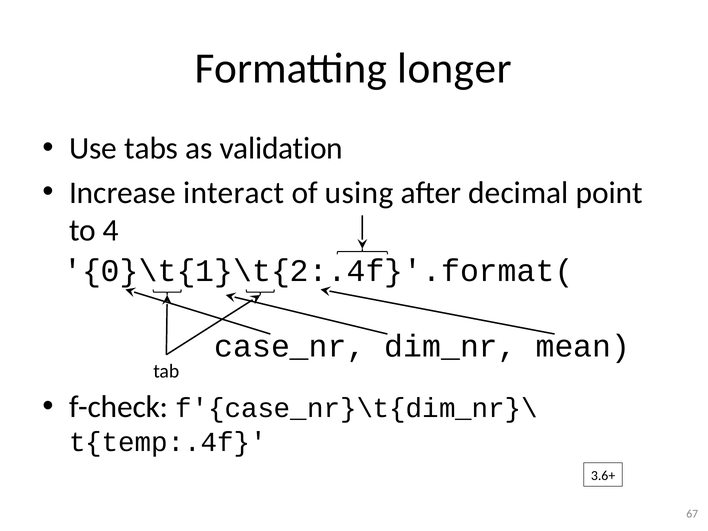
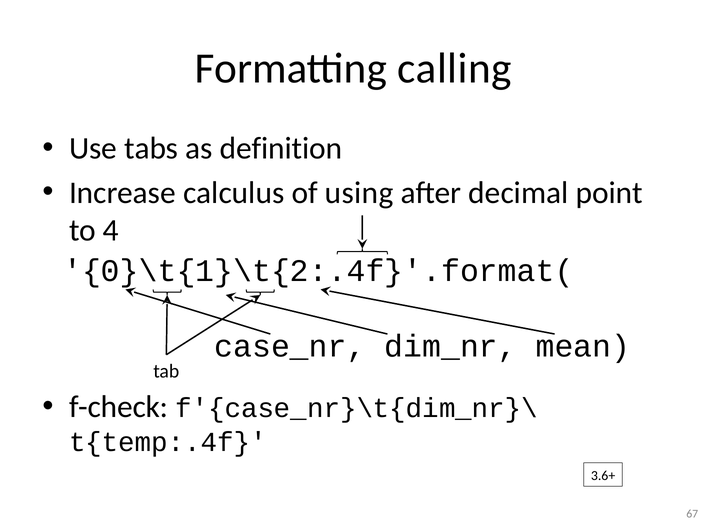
longer: longer -> calling (454, 69)
validation: validation -> definition (281, 149)
interact: interact -> calculus (234, 193)
